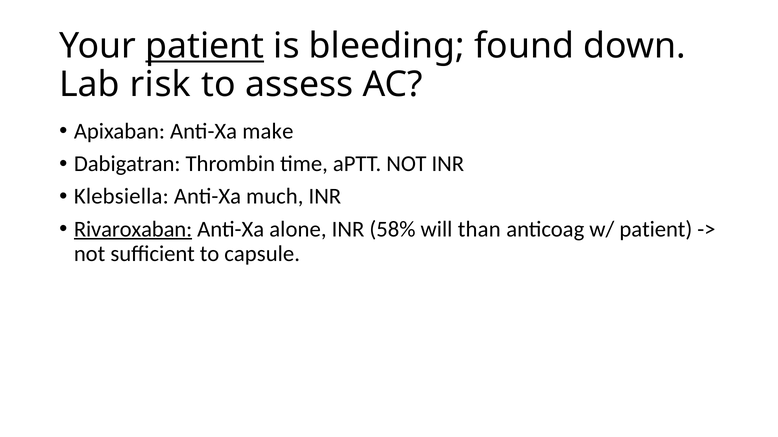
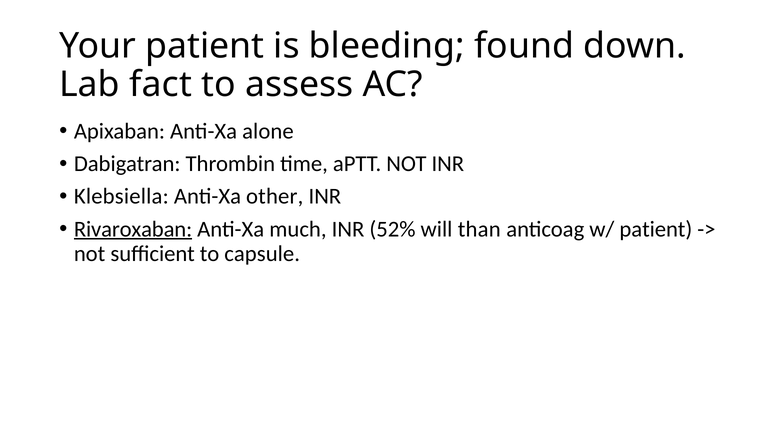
patient underline: present -> none (205, 46)
risk: risk -> fact (161, 85)
make: make -> alone (268, 132)
much: much -> other (275, 197)
alone: alone -> much (298, 229)
58%: 58% -> 52% (393, 229)
